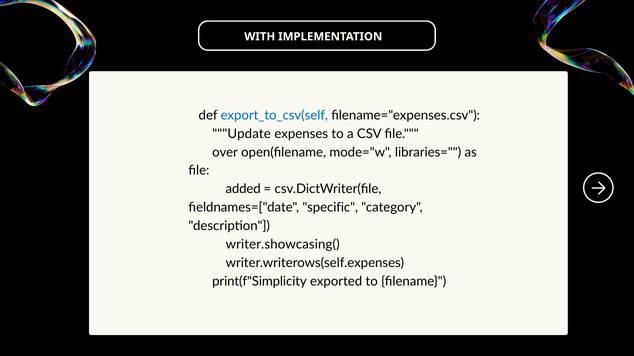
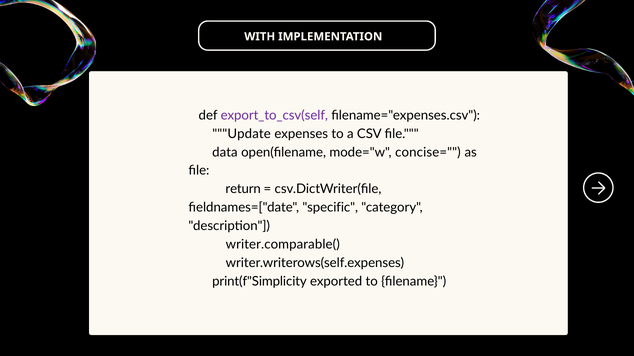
export_to_csv(self colour: blue -> purple (274, 115)
over: over -> data (225, 152)
libraries=: libraries= -> concise= (428, 152)
added: added -> return (243, 189)
writer.showcasing(: writer.showcasing( -> writer.comparable( (283, 245)
